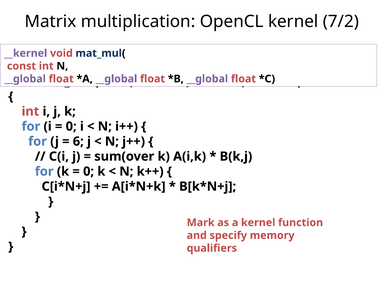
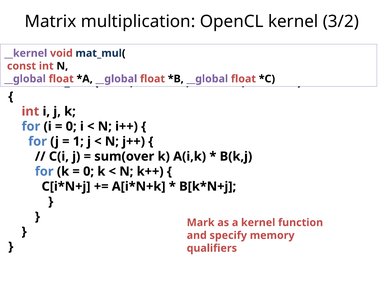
7/2: 7/2 -> 3/2 (341, 21)
6: 6 -> 1 (78, 141)
